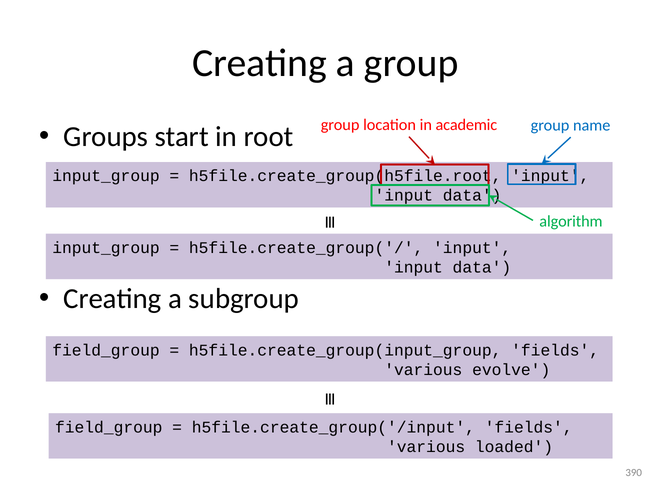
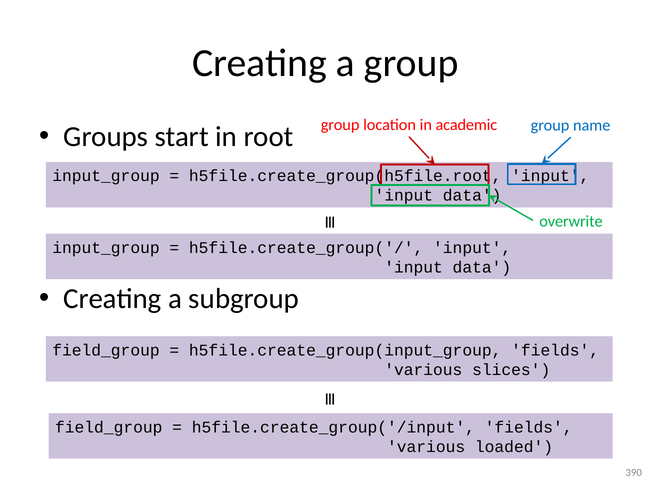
algorithm: algorithm -> overwrite (571, 222)
evolve: evolve -> slices (511, 370)
